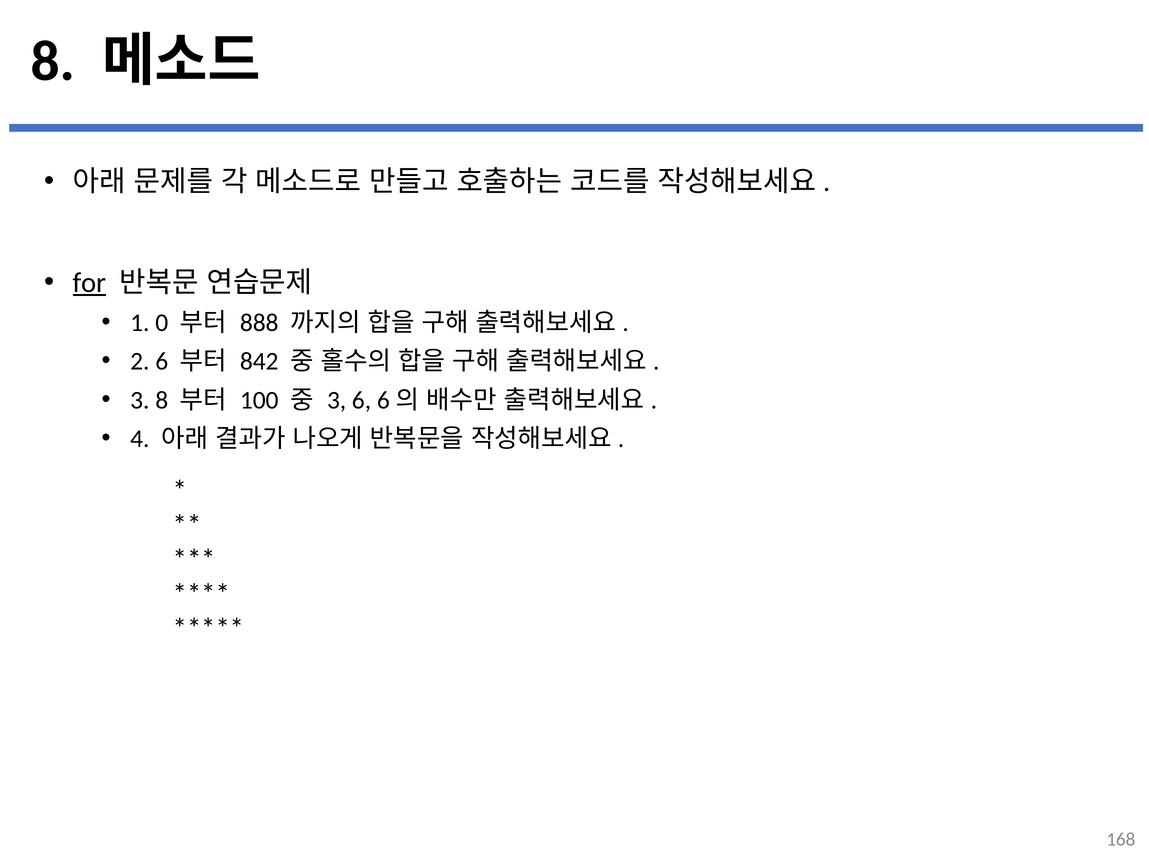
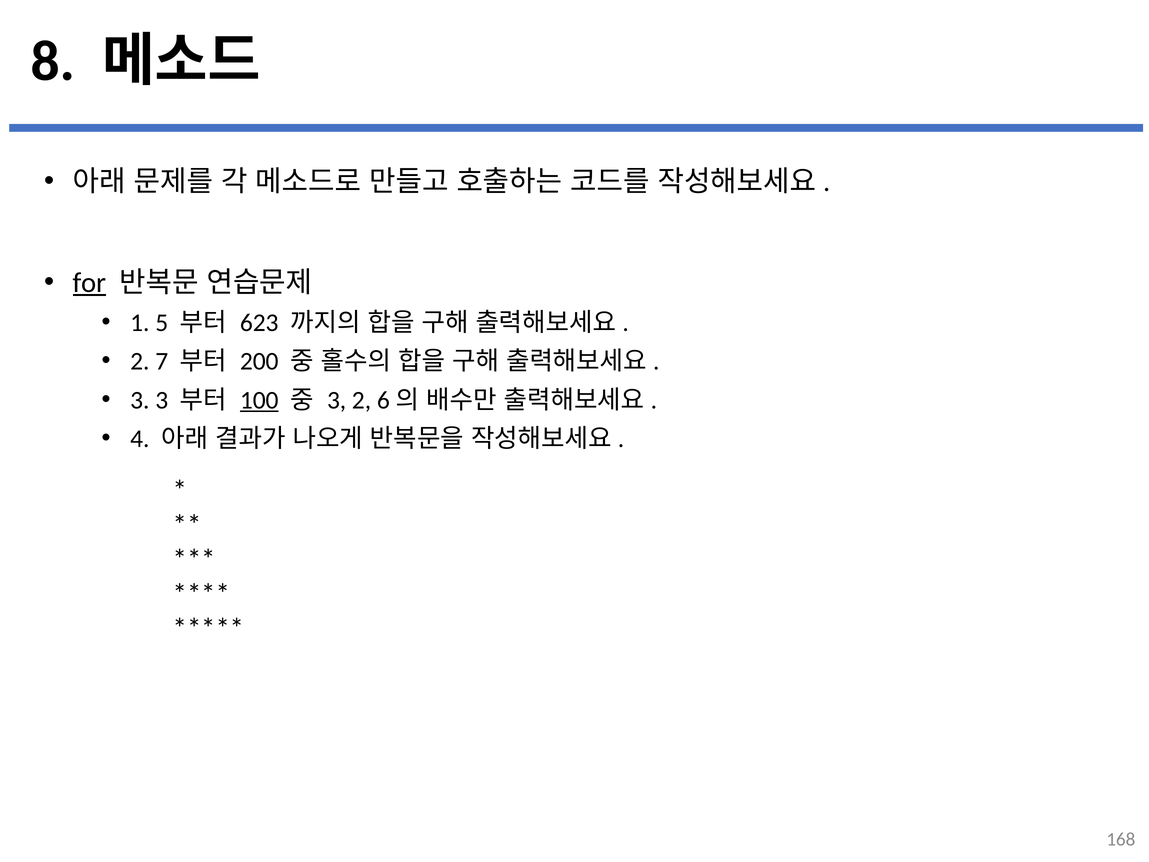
0: 0 -> 5 (162, 323)
888: 888 -> 623 (259, 323)
2 6: 6 -> 7 (162, 361)
842: 842 -> 200 (259, 361)
3 8: 8 -> 3 (162, 400)
100 underline: none -> present (259, 400)
3 6: 6 -> 2 (362, 400)
